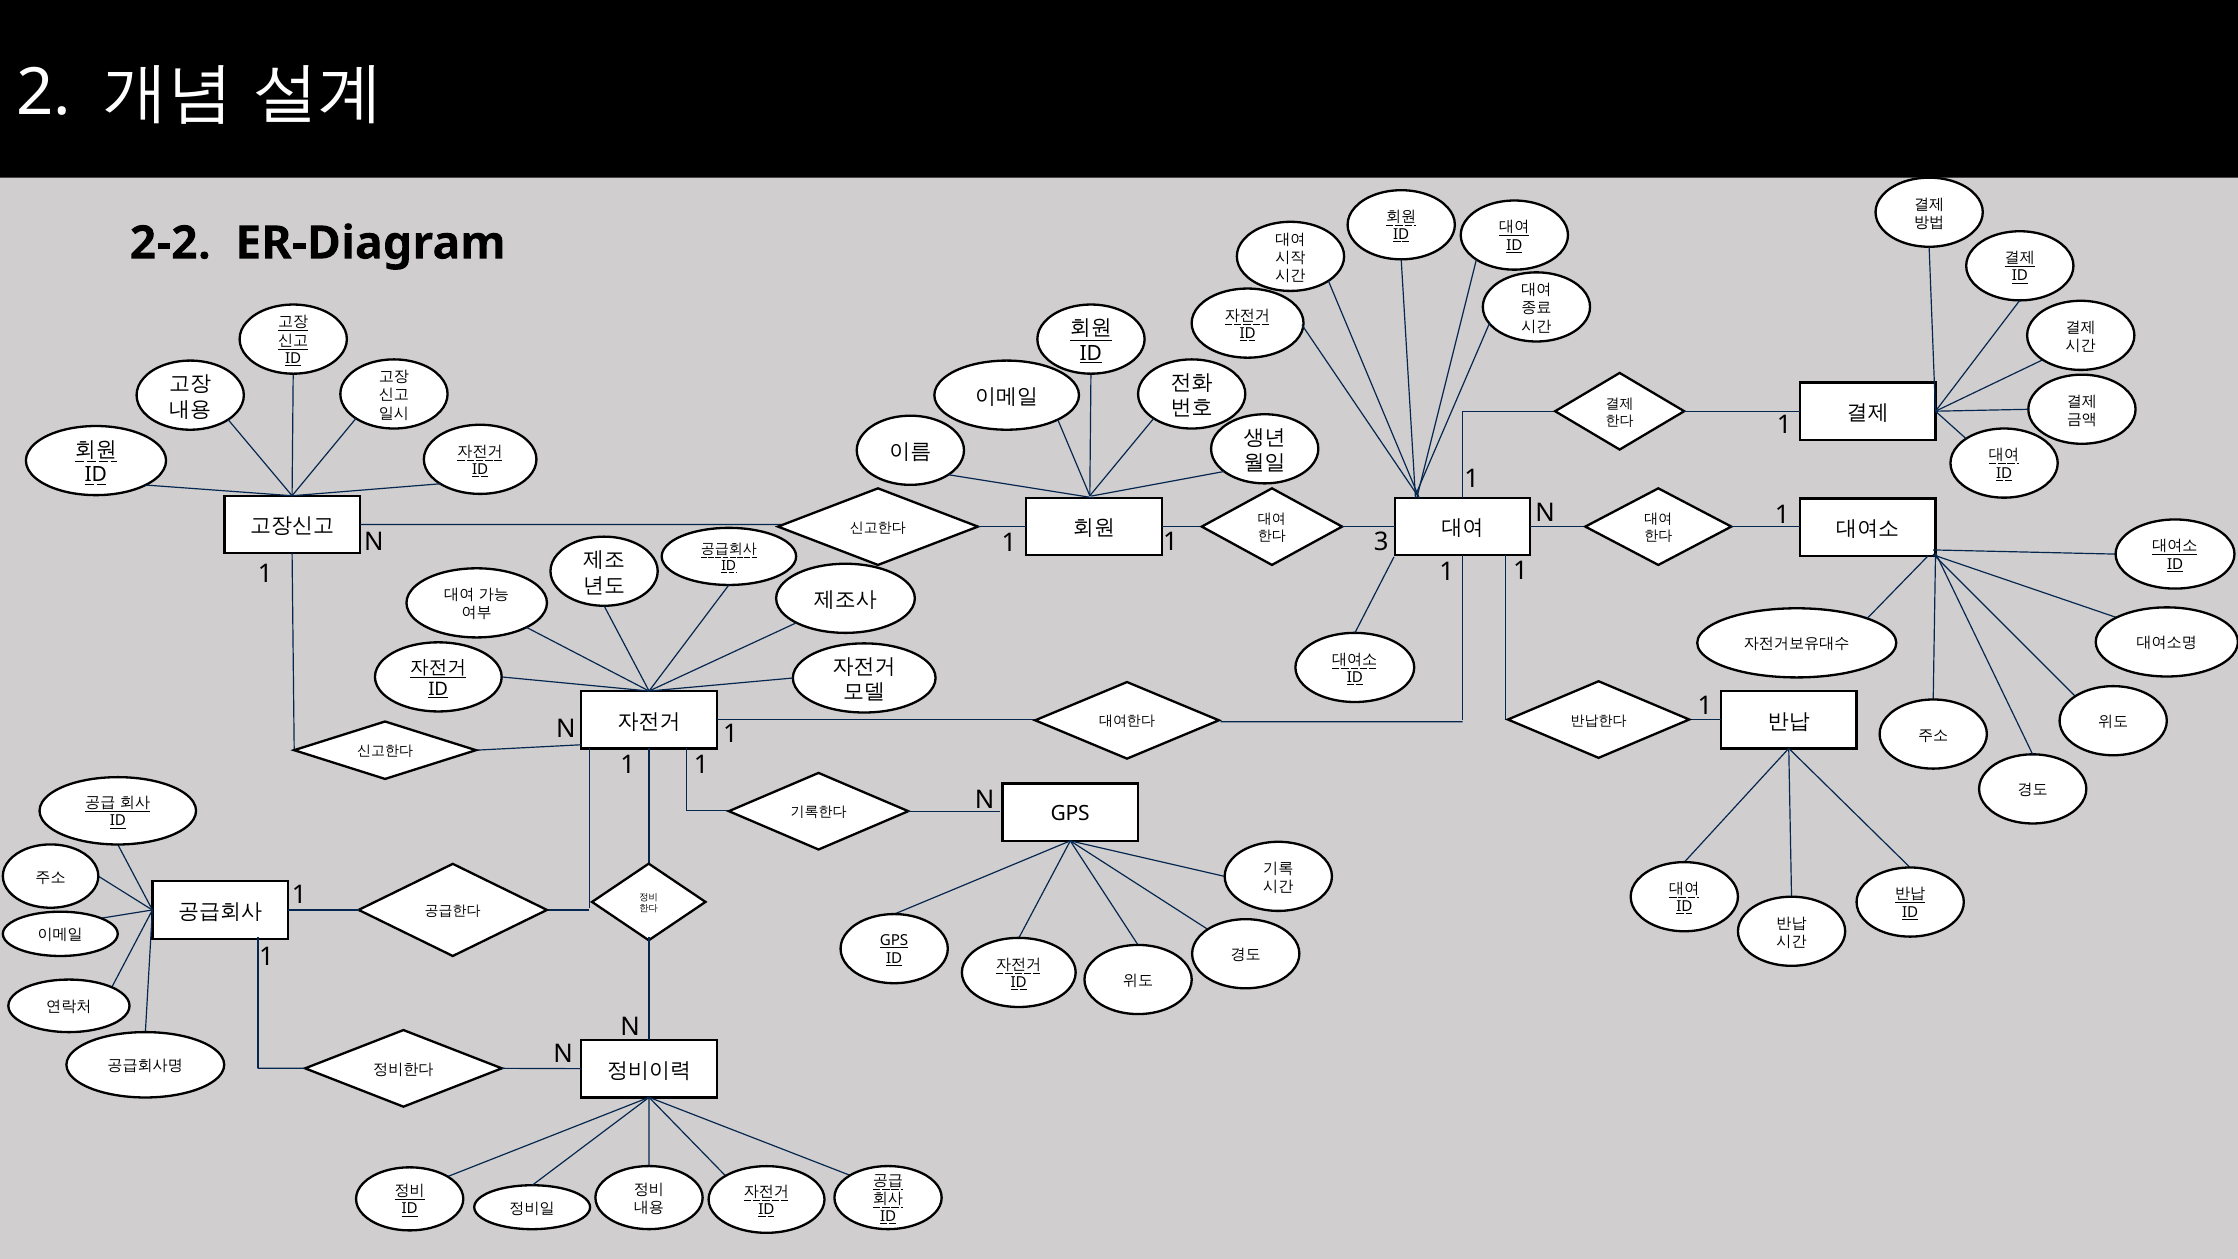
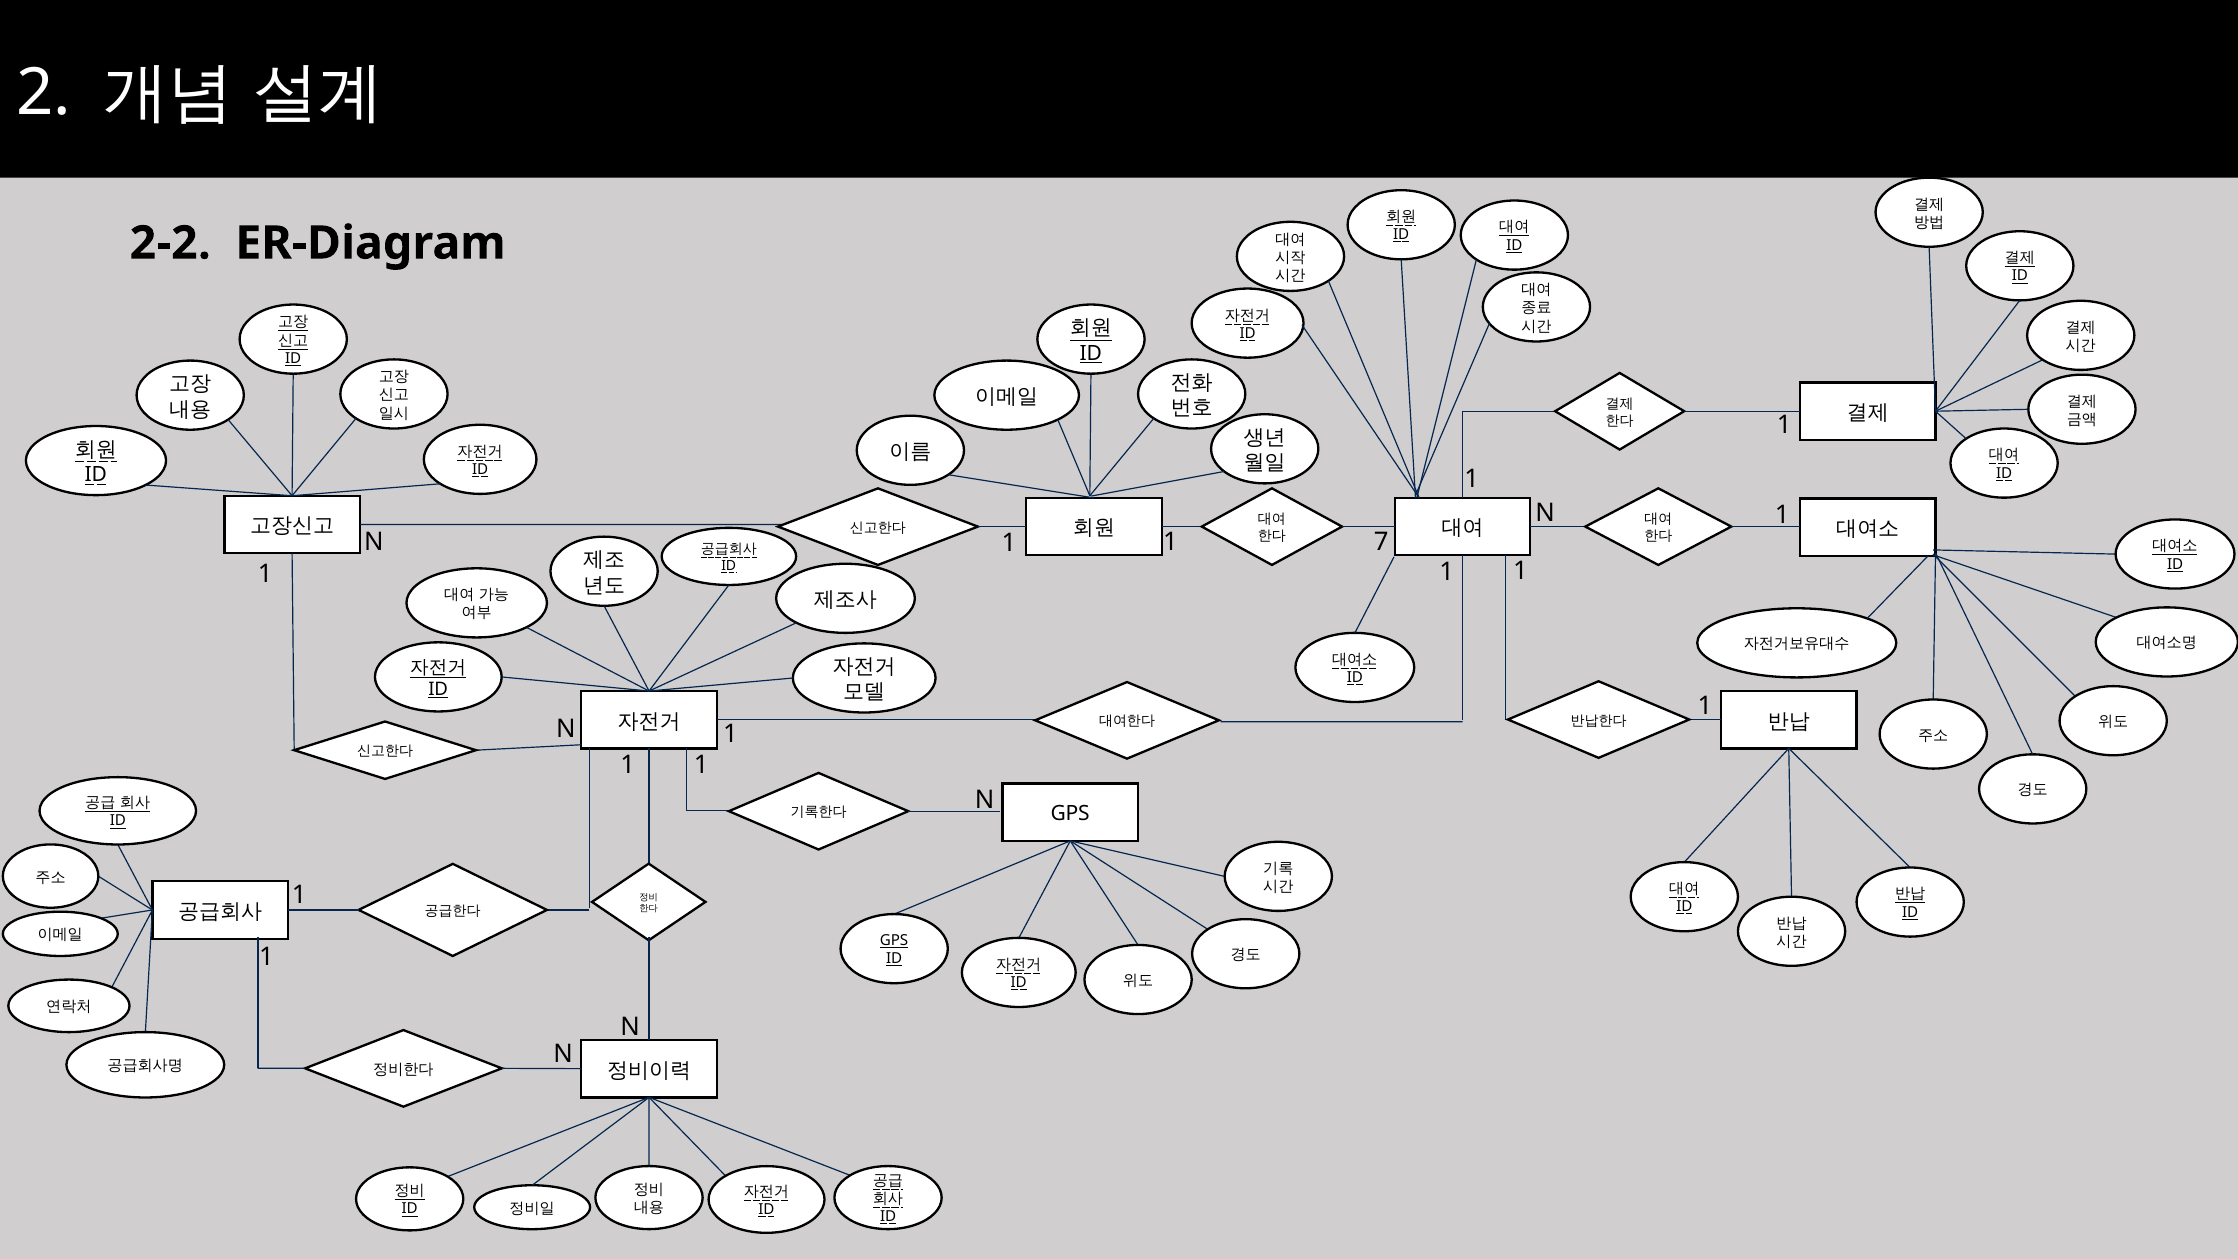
3: 3 -> 7 (1381, 542)
